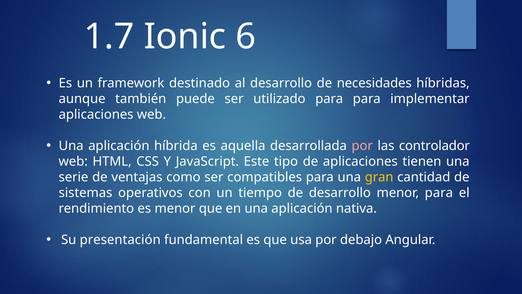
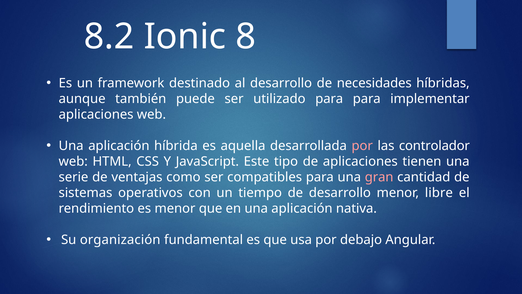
1.7: 1.7 -> 8.2 (109, 37)
6: 6 -> 8 (246, 37)
gran colour: yellow -> pink (379, 177)
menor para: para -> libre (439, 193)
presentación: presentación -> organización (120, 240)
